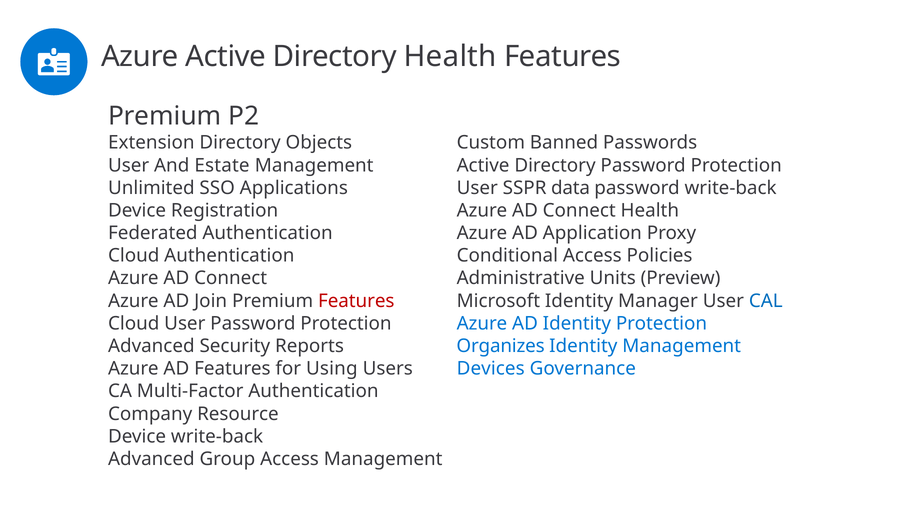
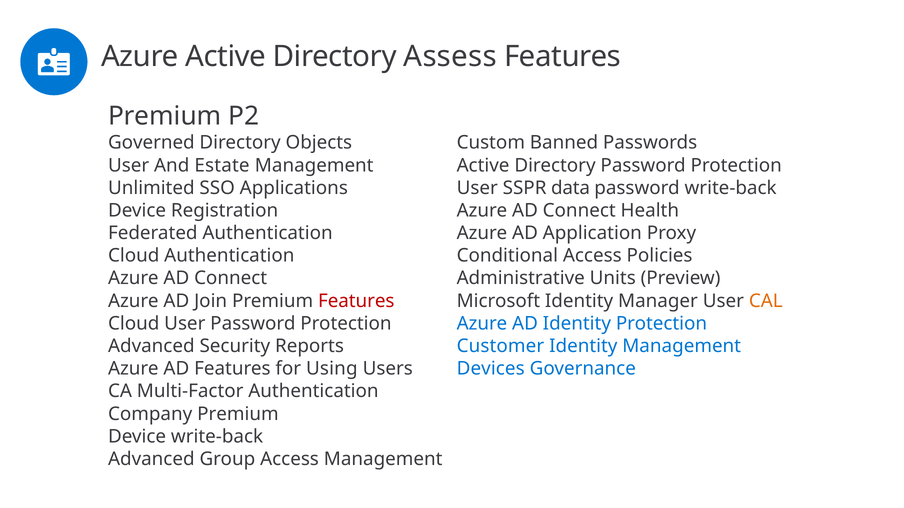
Directory Health: Health -> Assess (450, 56)
Extension: Extension -> Governed (151, 143)
CAL colour: blue -> orange (766, 301)
Organizes: Organizes -> Customer (500, 346)
Company Resource: Resource -> Premium (238, 414)
